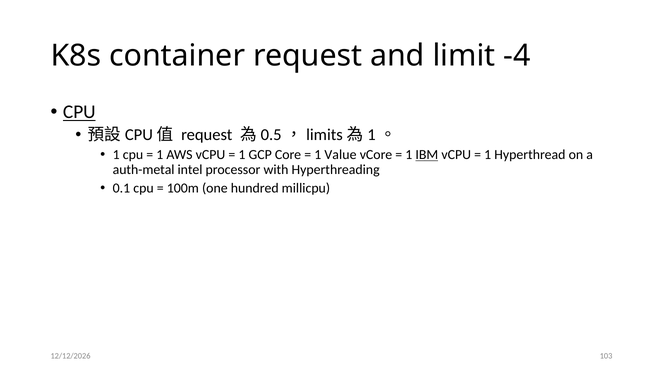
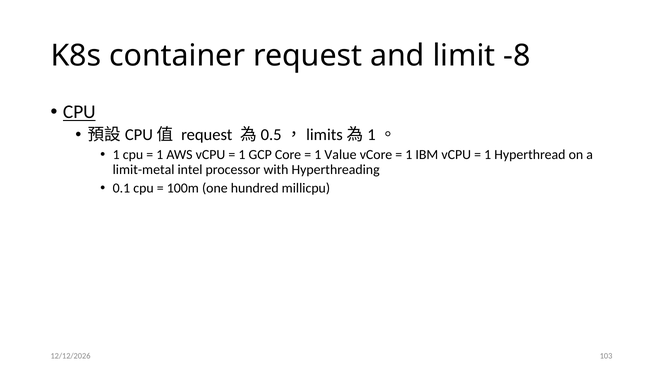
-4: -4 -> -8 (517, 56)
IBM underline: present -> none (427, 155)
auth-metal: auth-metal -> limit-metal (144, 170)
